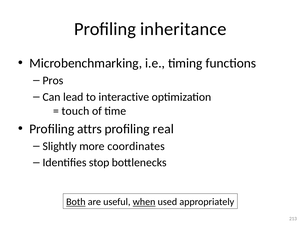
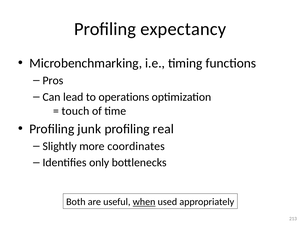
inheritance: inheritance -> expectancy (183, 29)
interactive: interactive -> operations (124, 97)
attrs: attrs -> junk (89, 129)
stop: stop -> only (99, 162)
Both underline: present -> none (76, 202)
